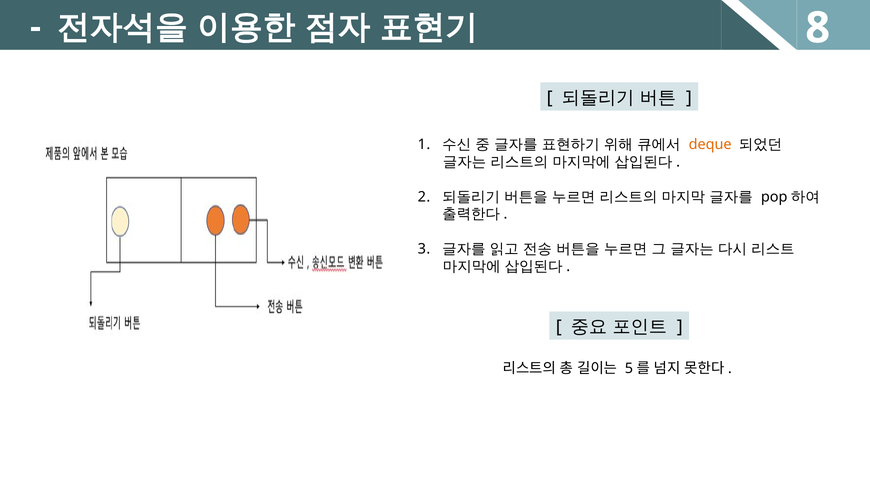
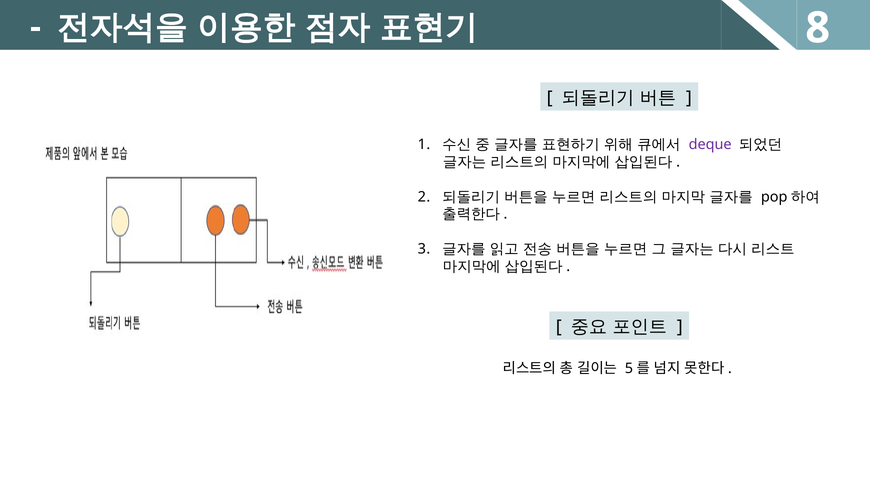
deque colour: orange -> purple (710, 144)
